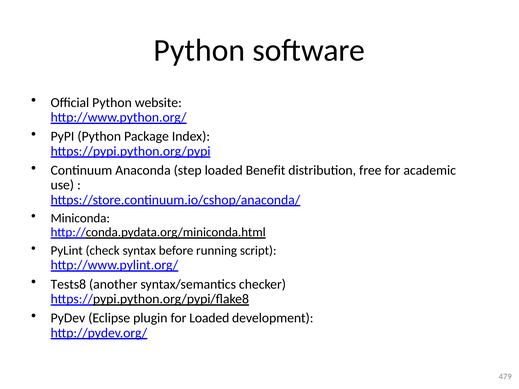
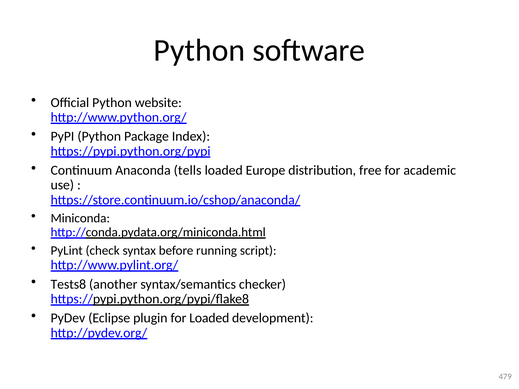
step: step -> tells (188, 170)
Benefit: Benefit -> Europe (266, 170)
